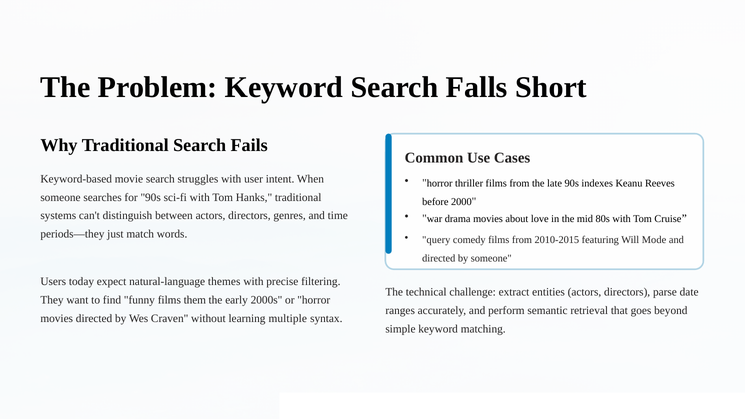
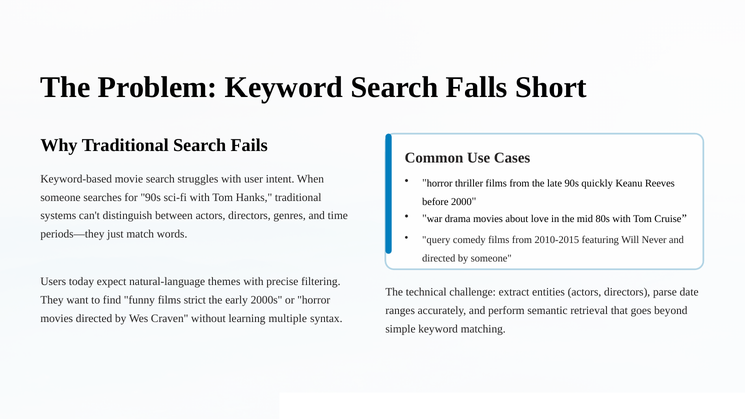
indexes: indexes -> quickly (597, 183)
Mode: Mode -> Never (654, 240)
them: them -> strict (195, 300)
